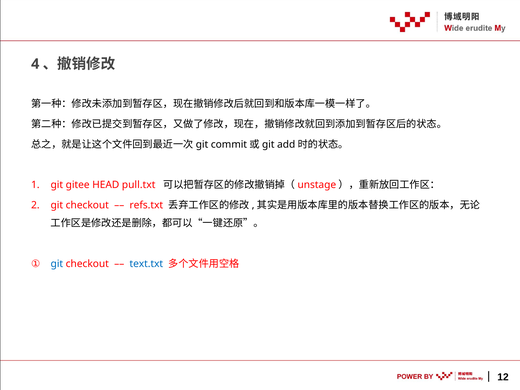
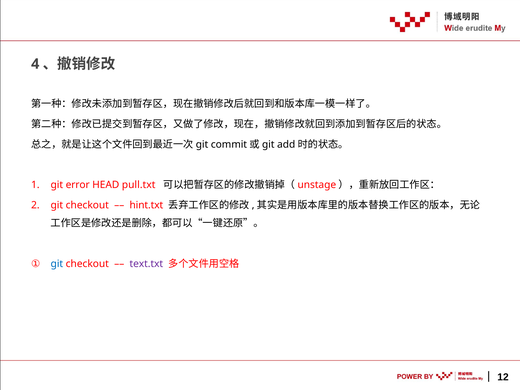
gitee: gitee -> error (78, 185)
refs.txt: refs.txt -> hint.txt (146, 205)
text.txt colour: blue -> purple (146, 264)
